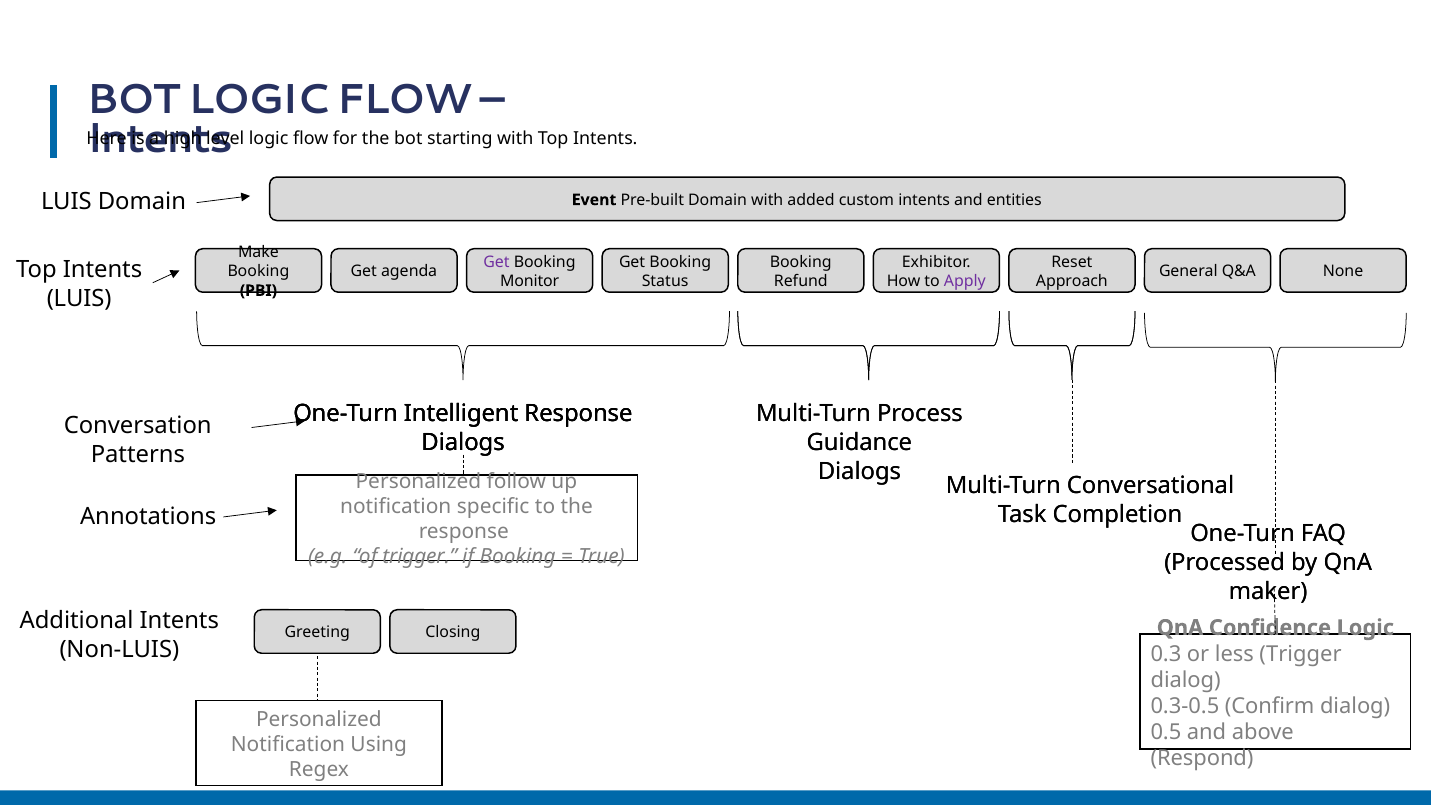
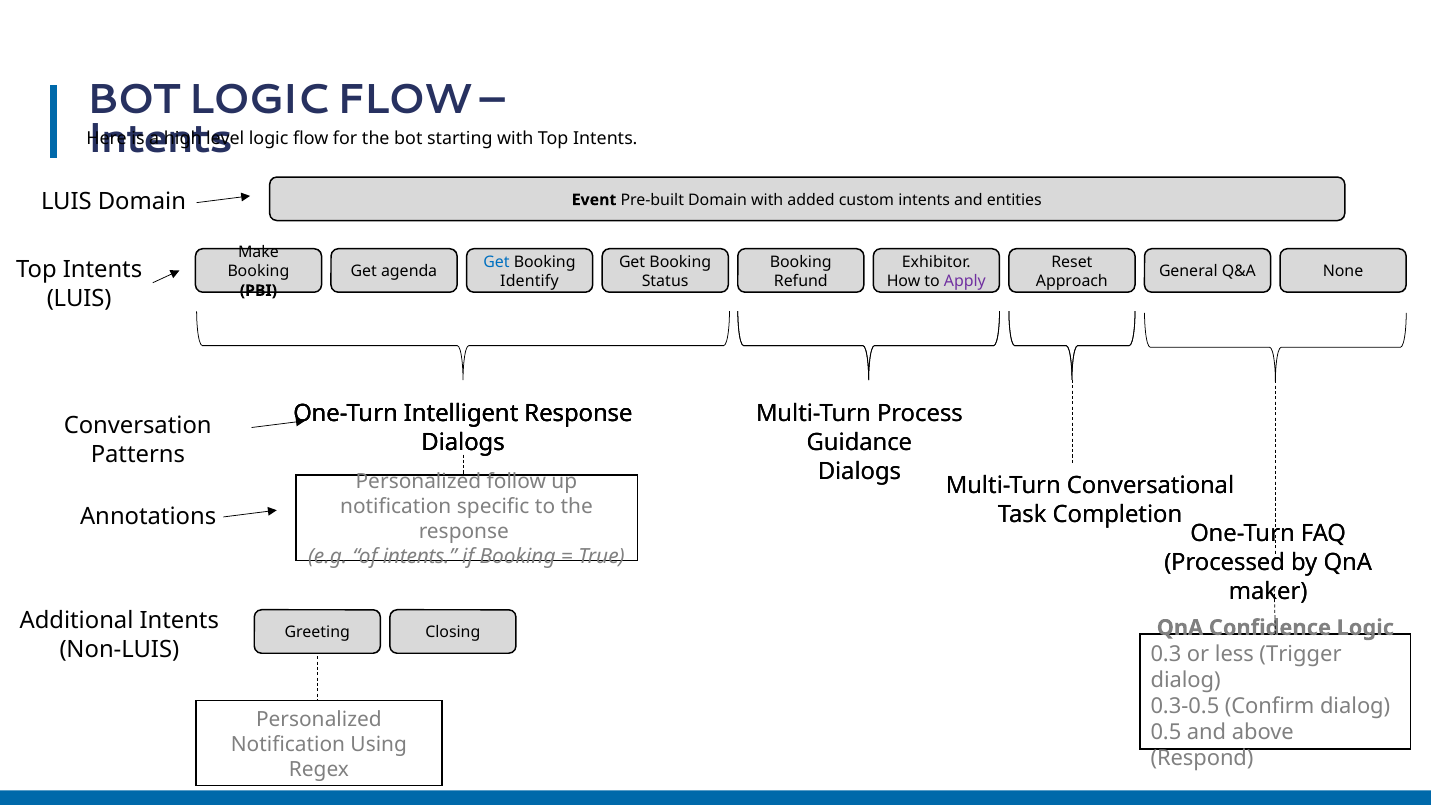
Get colour: purple -> blue (497, 262)
Monitor: Monitor -> Identify (529, 281)
of trigger: trigger -> intents (420, 557)
